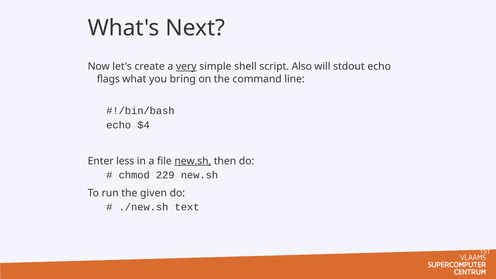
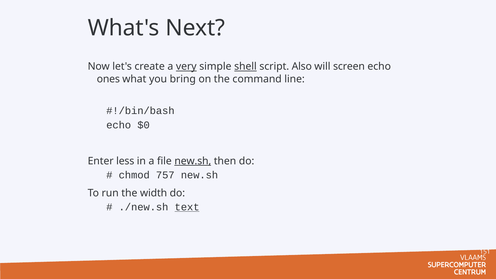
shell underline: none -> present (245, 66)
stdout: stdout -> screen (349, 66)
flags: flags -> ones (108, 79)
$4: $4 -> $0 (144, 125)
229: 229 -> 757 (165, 175)
given: given -> width (154, 193)
text underline: none -> present (187, 207)
